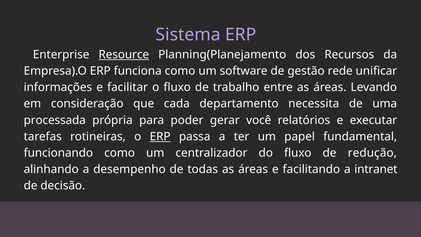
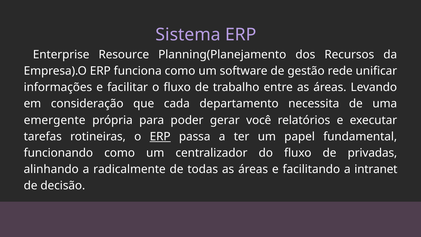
Resource underline: present -> none (124, 55)
processada: processada -> emergente (55, 120)
redução: redução -> privadas (372, 153)
desempenho: desempenho -> radicalmente (129, 169)
